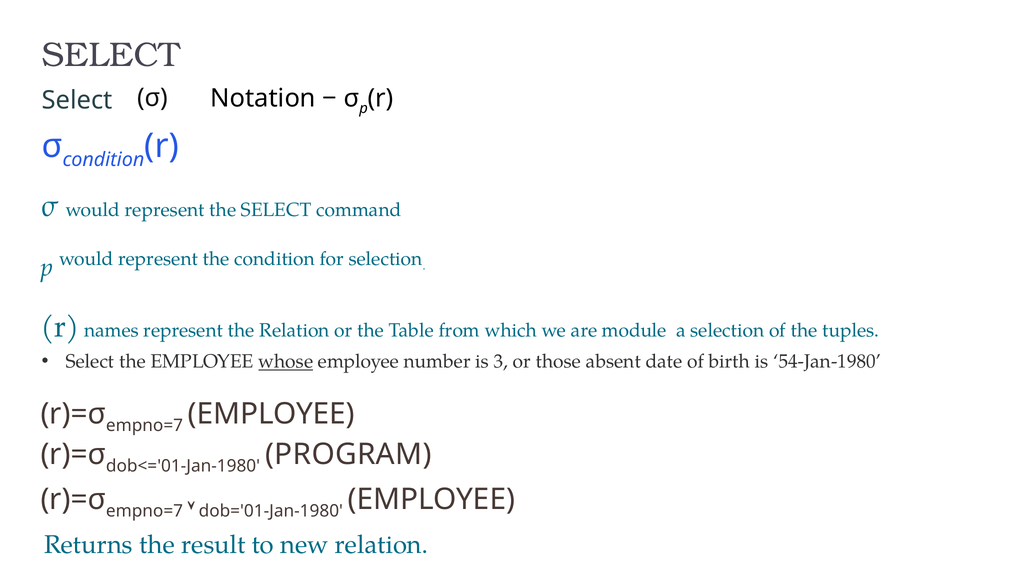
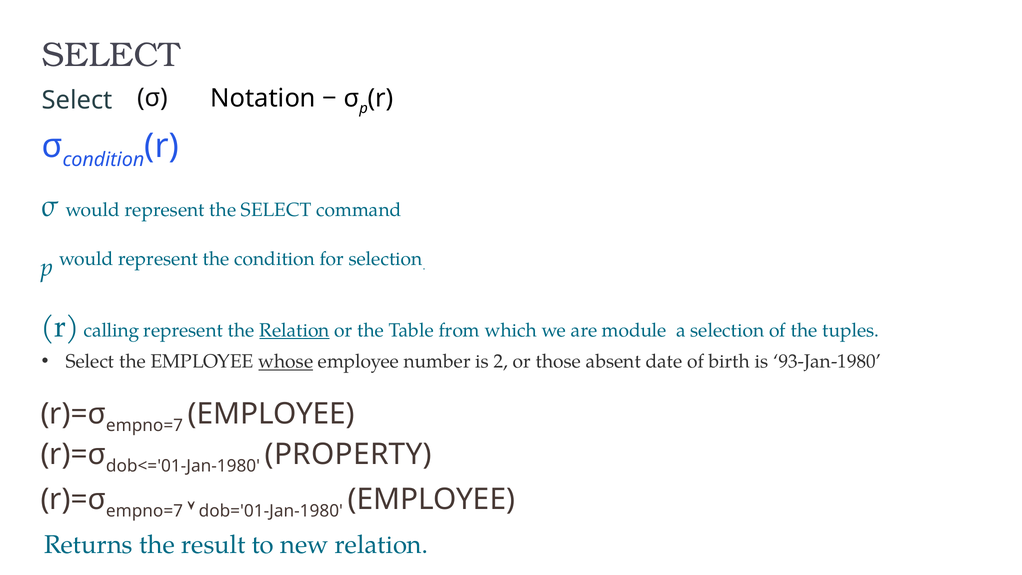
names: names -> calling (112, 330)
Relation underline: none -> present (295, 330)
3: 3 -> 2 (501, 362)
54-Jan-1980: 54-Jan-1980 -> 93-Jan-1980 (827, 362)
PROGRAM: PROGRAM -> PROPERTY (348, 454)
